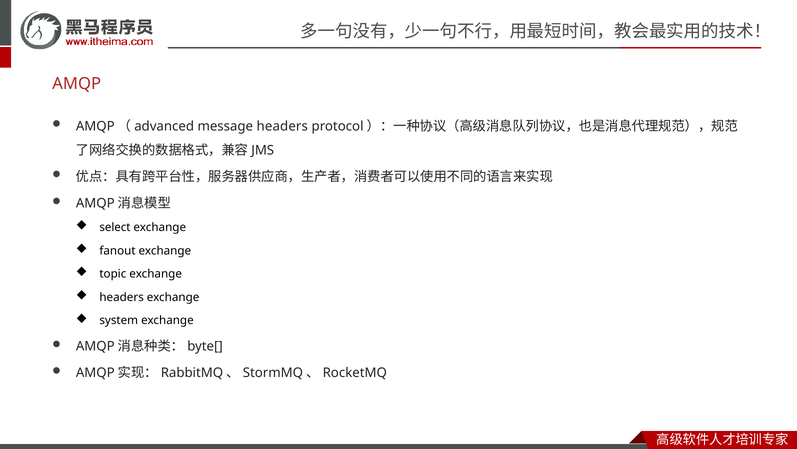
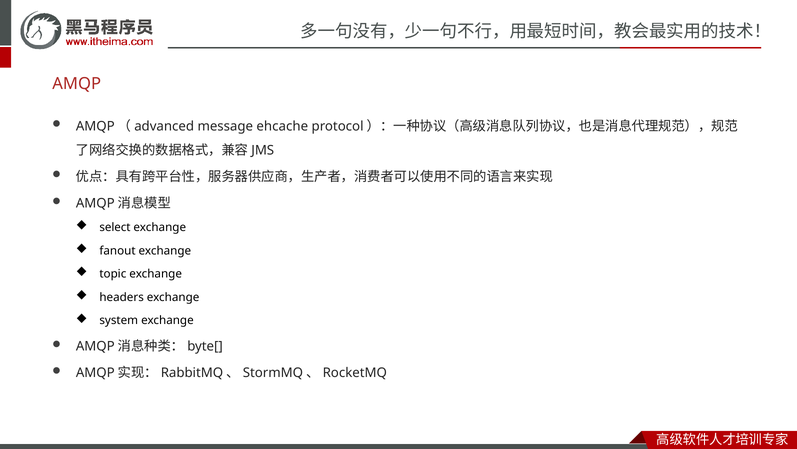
message headers: headers -> ehcache (282, 126)
